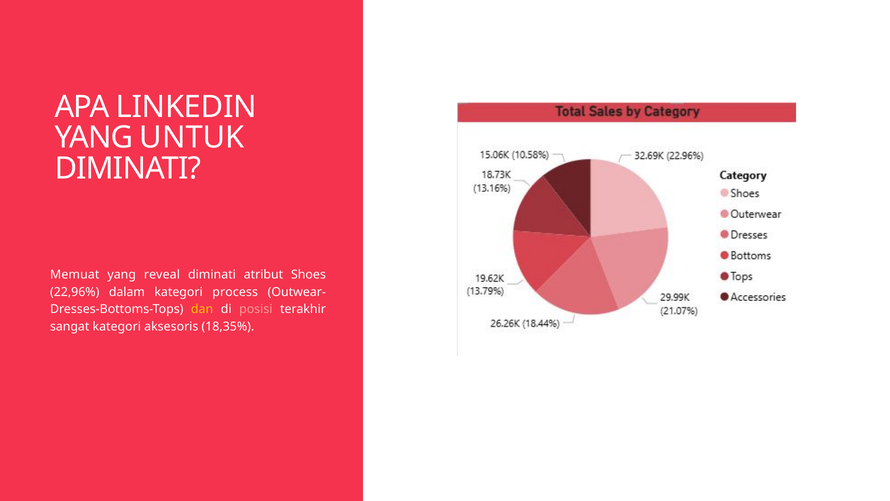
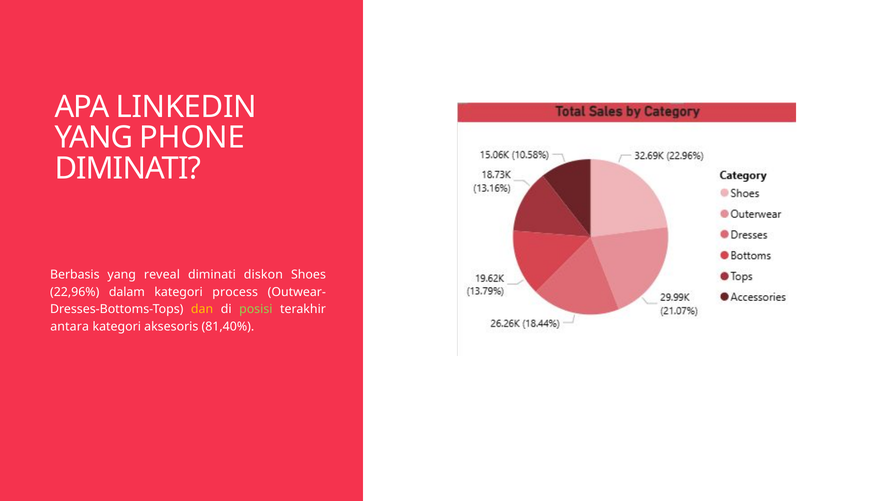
UNTUK: UNTUK -> PHONE (192, 138)
Memuat: Memuat -> Berbasis (75, 274)
atribut: atribut -> diskon (263, 274)
posisi colour: pink -> light green (256, 309)
sangat: sangat -> antara (70, 326)
18,35%: 18,35% -> 81,40% (228, 326)
